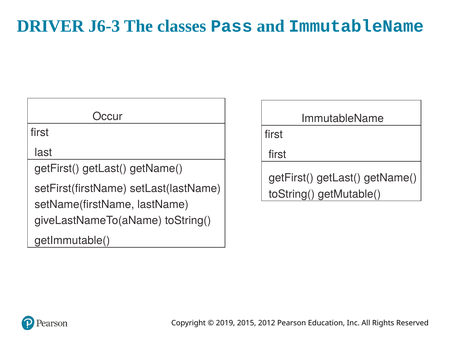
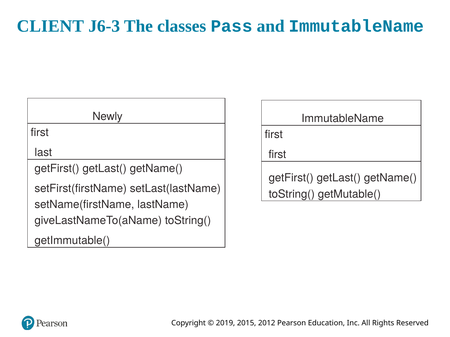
DRIVER: DRIVER -> CLIENT (50, 26)
Occur: Occur -> Newly (108, 117)
